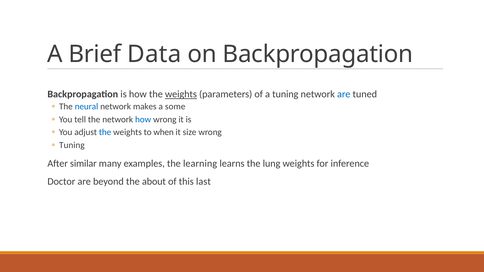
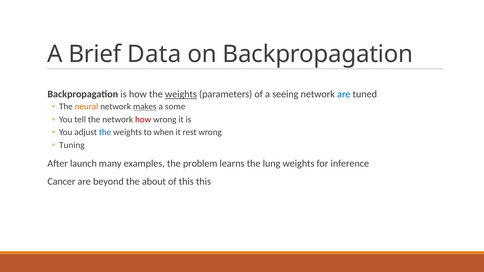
a tuning: tuning -> seeing (285, 94)
neural colour: blue -> orange (86, 107)
makes underline: none -> present (145, 107)
how colour: blue -> red (143, 120)
size: size -> rest (190, 132)
similar: similar -> launch (83, 164)
learning: learning -> problem (200, 164)
Doctor: Doctor -> Cancer (61, 182)
this last: last -> this (203, 182)
